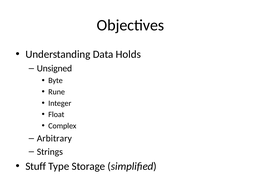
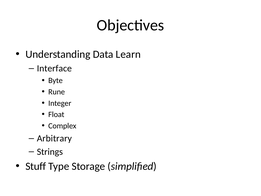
Holds: Holds -> Learn (128, 54)
Unsigned: Unsigned -> Interface (54, 68)
